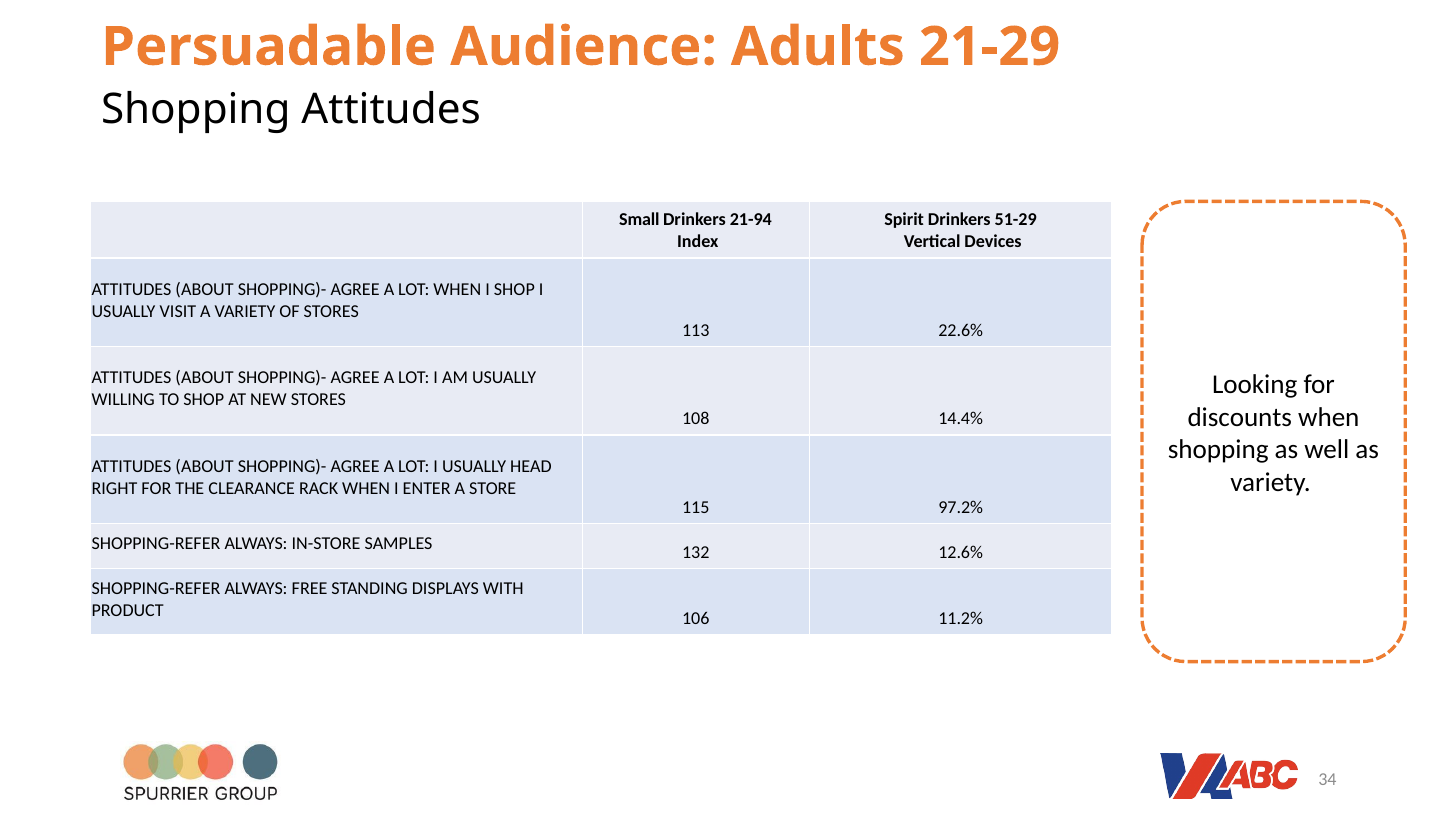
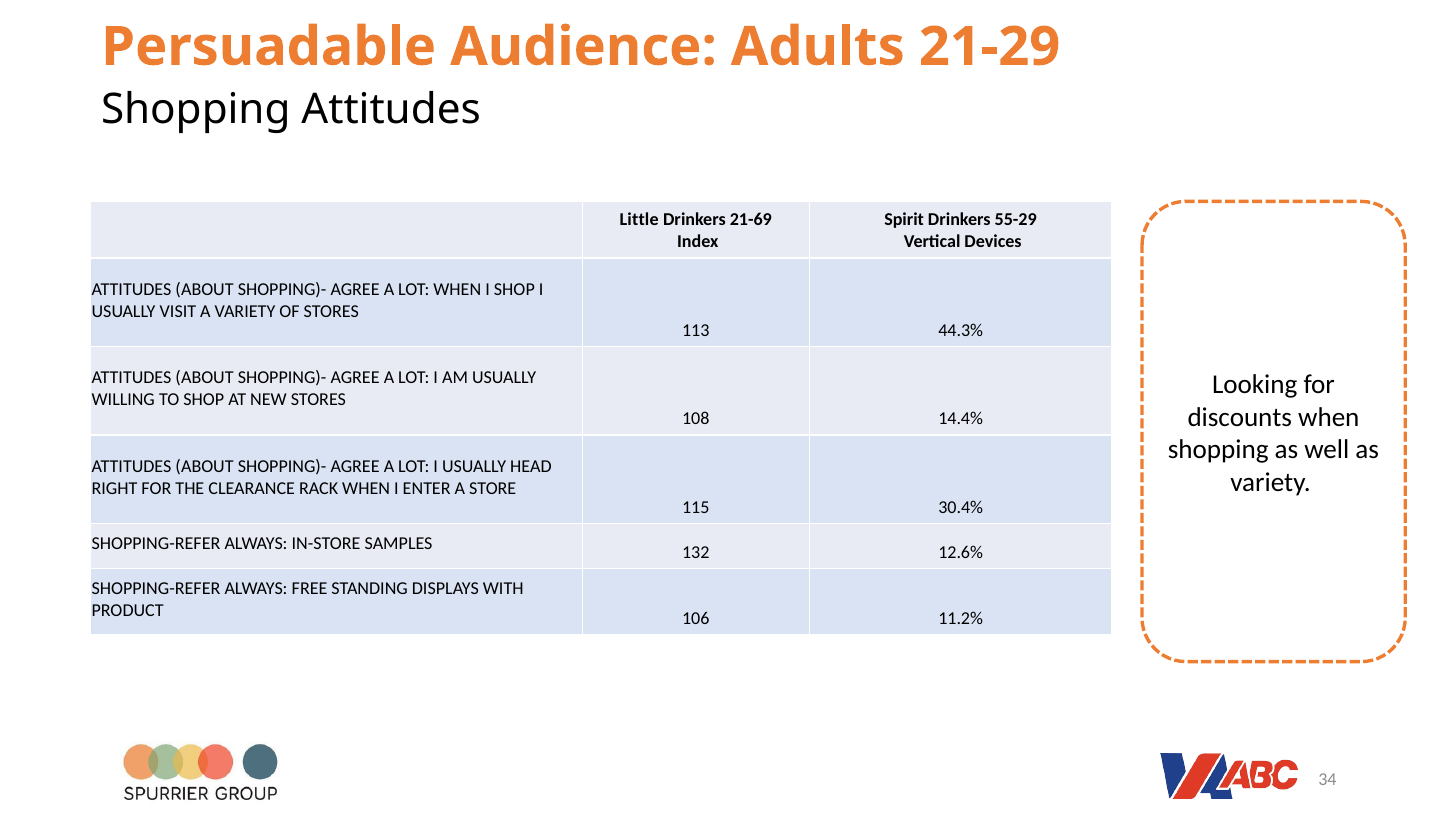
Small: Small -> Little (639, 220)
21-94: 21-94 -> 21-69 (751, 220)
51-29: 51-29 -> 55-29 (1016, 220)
22.6%: 22.6% -> 44.3% (961, 330)
97.2%: 97.2% -> 30.4% (961, 507)
